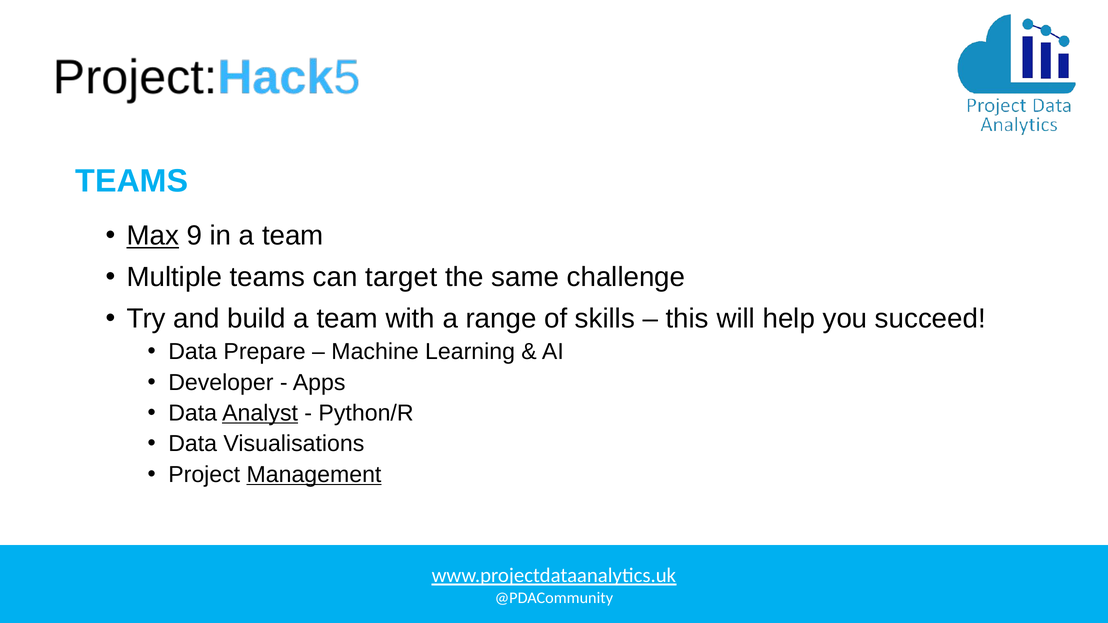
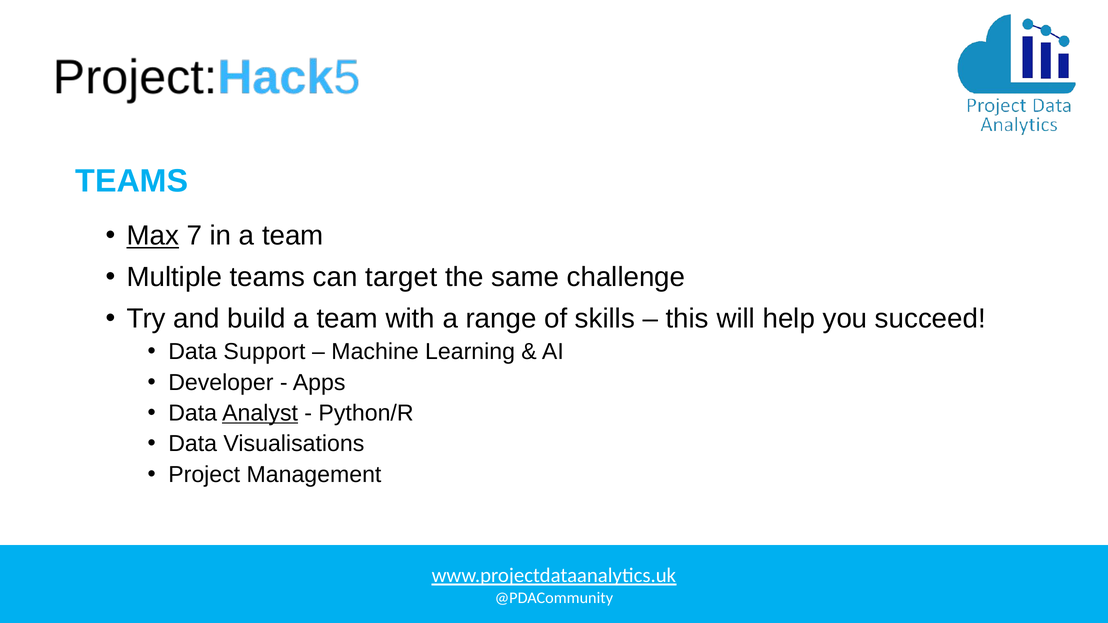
9: 9 -> 7 (194, 236)
Prepare: Prepare -> Support (265, 352)
Management underline: present -> none (314, 475)
